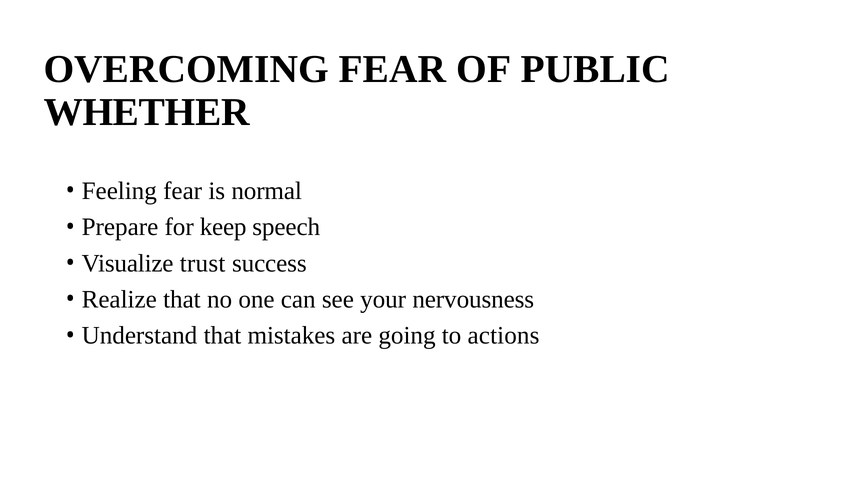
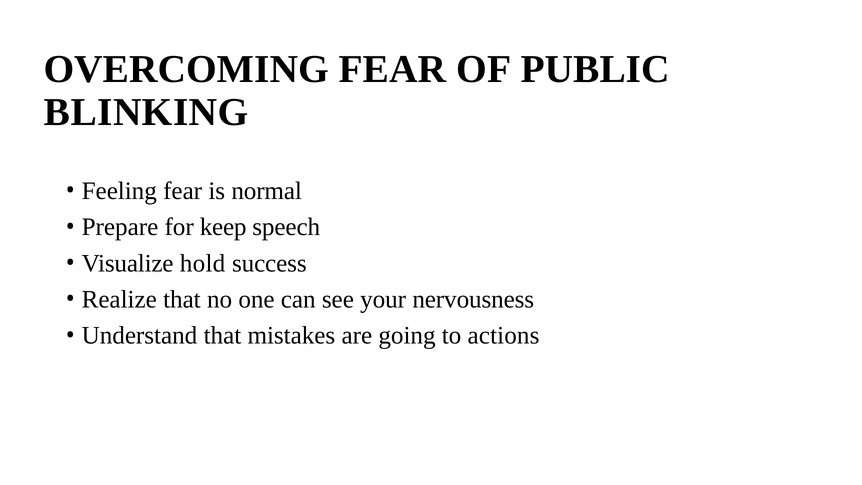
WHETHER: WHETHER -> BLINKING (146, 112)
trust: trust -> hold (203, 263)
